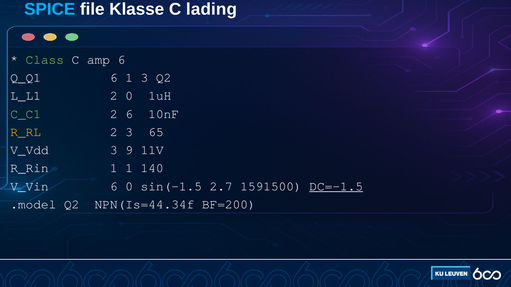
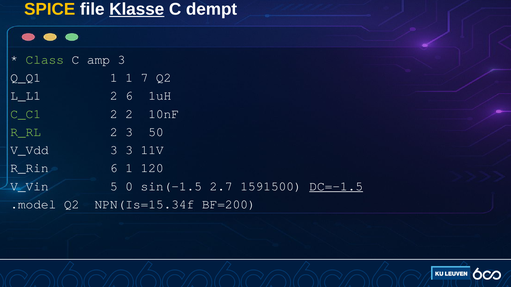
SPICE colour: light blue -> yellow (50, 9)
Klasse underline: none -> present (137, 9)
lading: lading -> dempt (212, 9)
amp 6: 6 -> 3 (121, 60)
Q_Q1 6: 6 -> 1 (114, 78)
1 3: 3 -> 7 (144, 78)
2 0: 0 -> 6 (129, 96)
2 6: 6 -> 2 (129, 114)
R_RL colour: yellow -> light green (26, 132)
65: 65 -> 50 (156, 132)
3 9: 9 -> 3 (129, 150)
R_Rin 1: 1 -> 6 (114, 168)
140: 140 -> 120 (152, 168)
V_Vin 6: 6 -> 5 (114, 186)
NPN(Is=44.34f: NPN(Is=44.34f -> NPN(Is=15.34f (144, 205)
